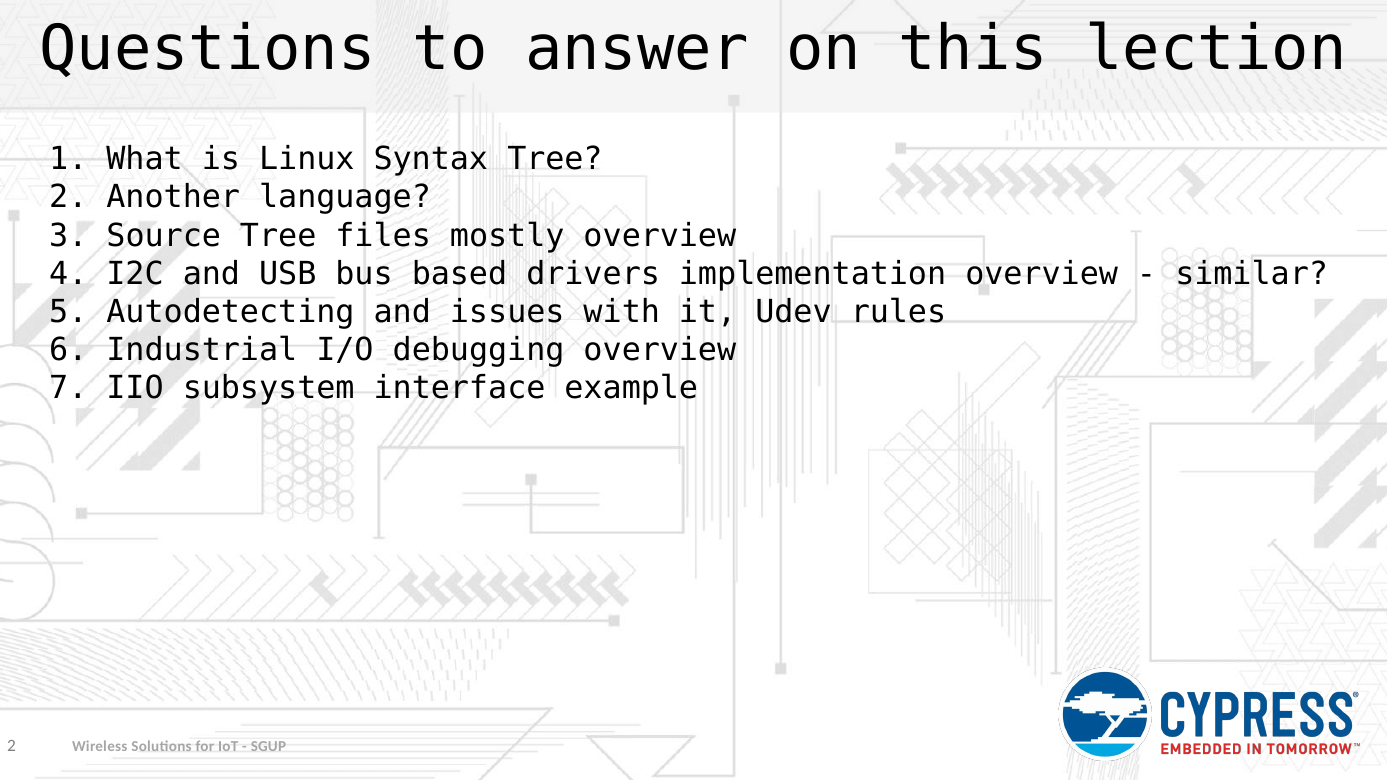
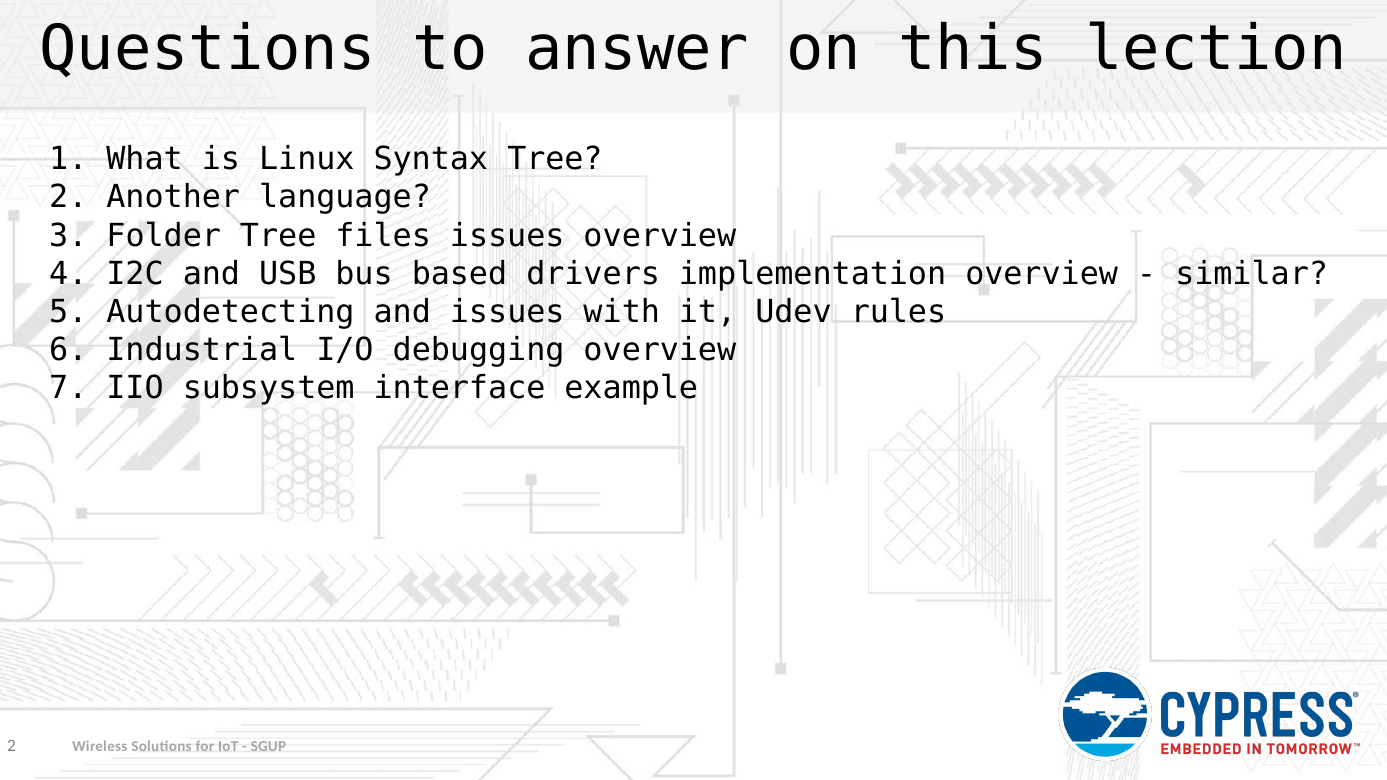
Source: Source -> Folder (164, 236)
files mostly: mostly -> issues (507, 236)
